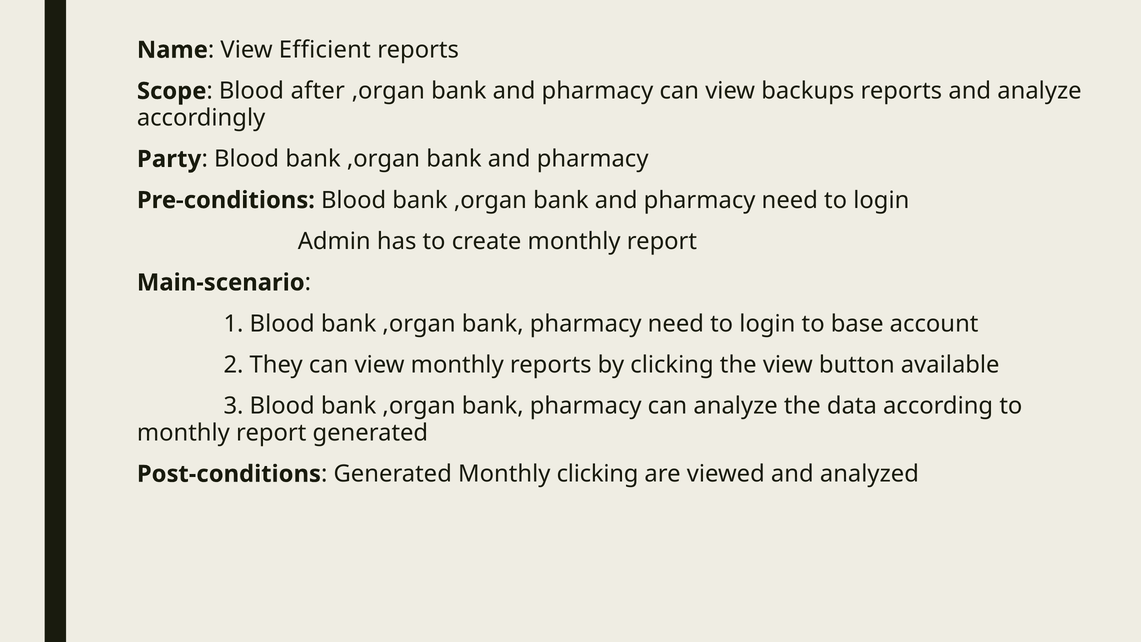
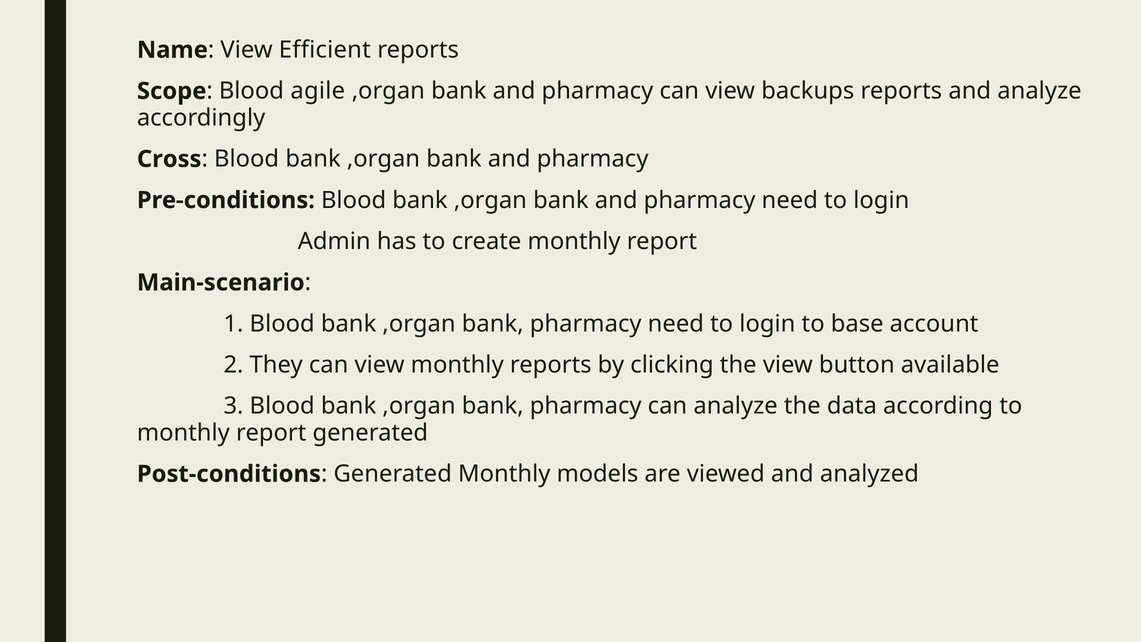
after: after -> agile (318, 91)
Party: Party -> Cross (169, 159)
Monthly clicking: clicking -> models (597, 474)
